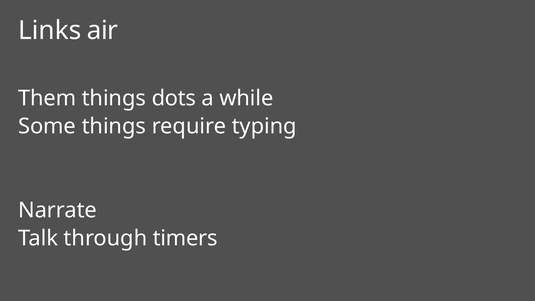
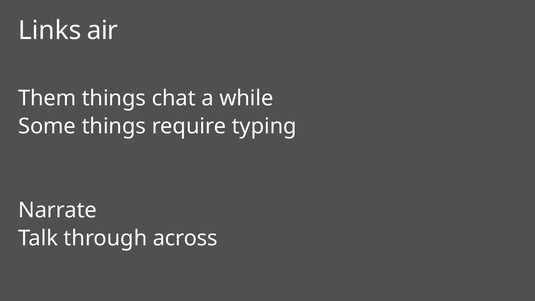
dots: dots -> chat (174, 98)
timers: timers -> across (185, 238)
